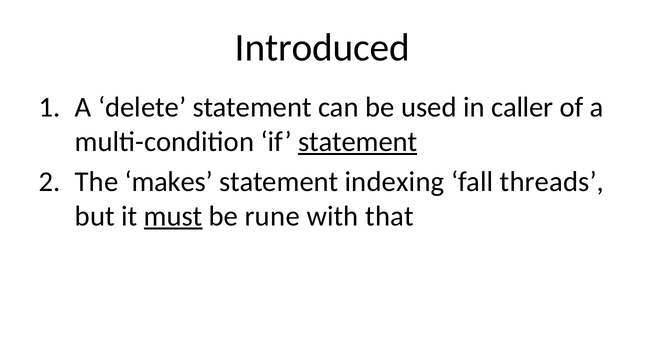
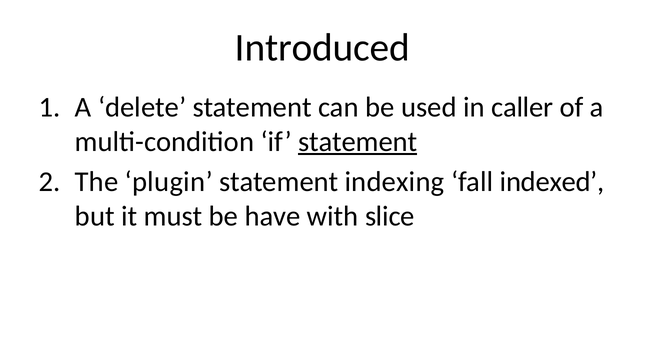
makes: makes -> plugin (169, 182)
threads: threads -> indexed (552, 182)
must underline: present -> none (173, 216)
rune: rune -> have (272, 216)
that: that -> slice (390, 216)
